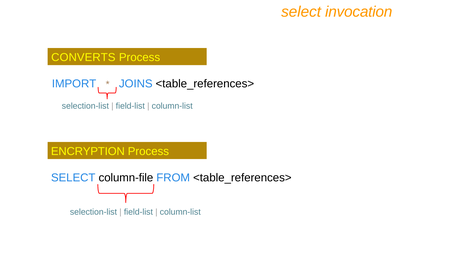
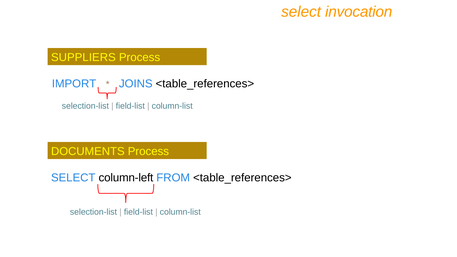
CONVERTS: CONVERTS -> SUPPLIERS (83, 57)
ENCRYPTION: ENCRYPTION -> DOCUMENTS (88, 151)
column-file: column-file -> column-left (126, 178)
